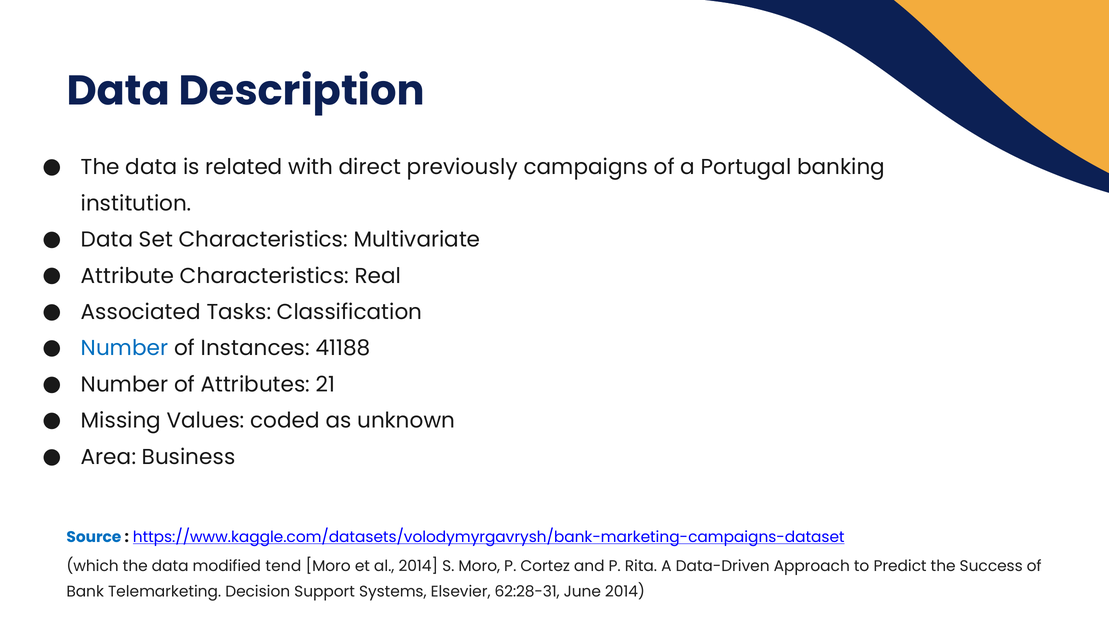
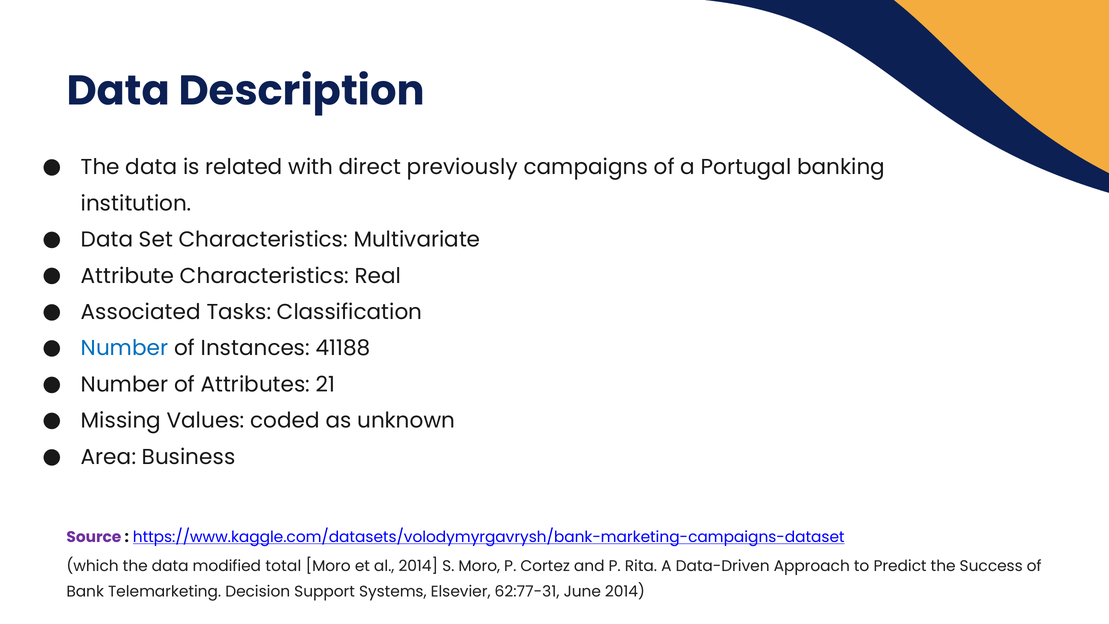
Source colour: blue -> purple (94, 537)
tend: tend -> total (283, 566)
62:28-31: 62:28-31 -> 62:77-31 (527, 592)
